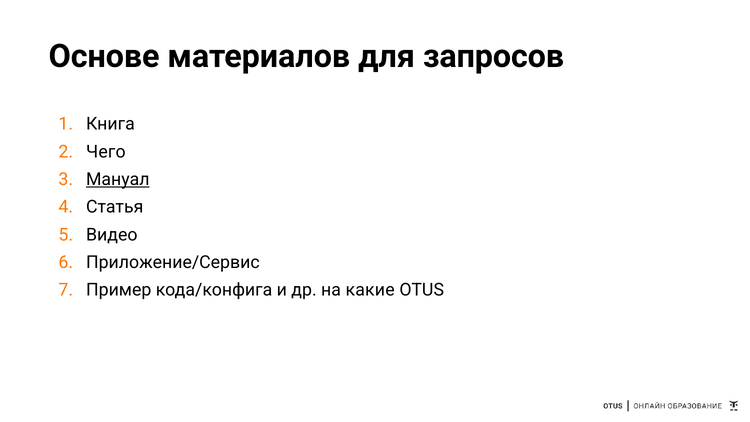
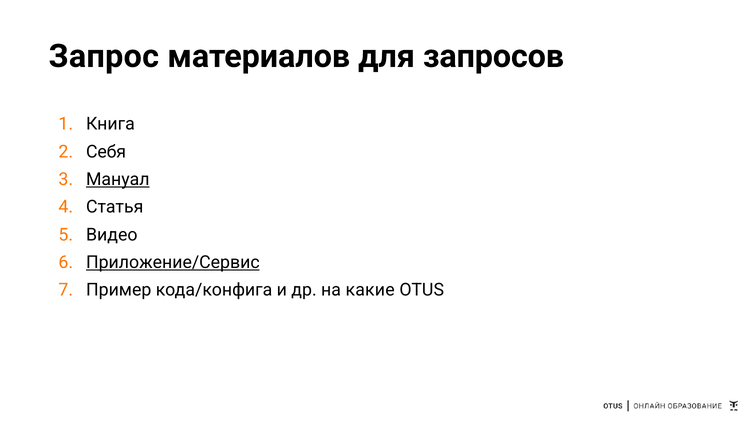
Основе: Основе -> Запрос (104, 56)
Чего: Чего -> Себя (106, 152)
Приложение/Сервис underline: none -> present (173, 262)
